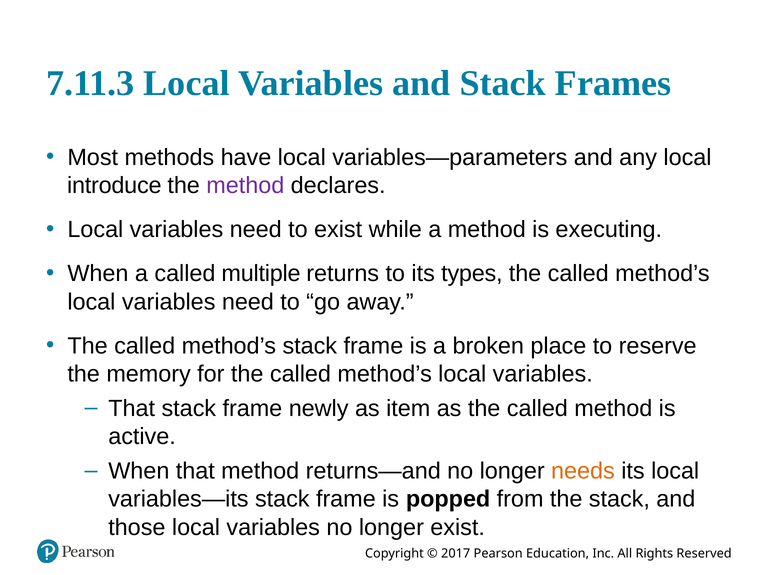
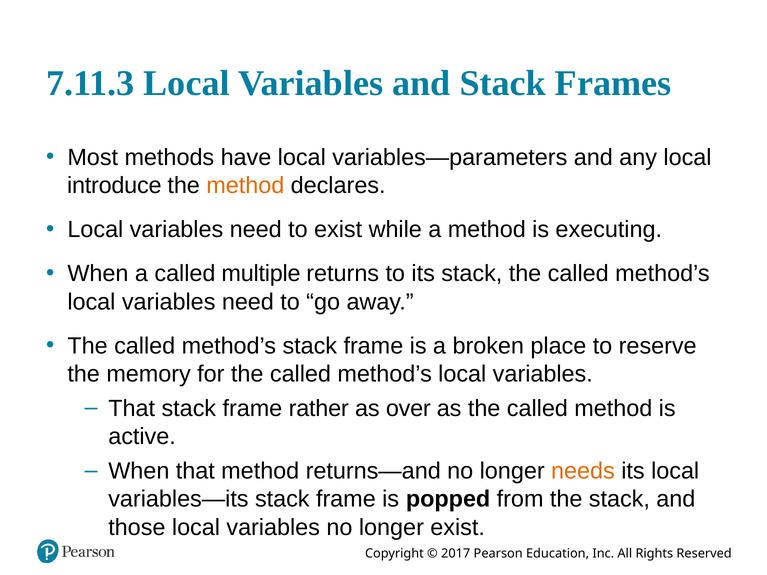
method colour: purple -> orange (245, 186)
its types: types -> stack (472, 274)
newly: newly -> rather (319, 409)
item: item -> over (408, 409)
